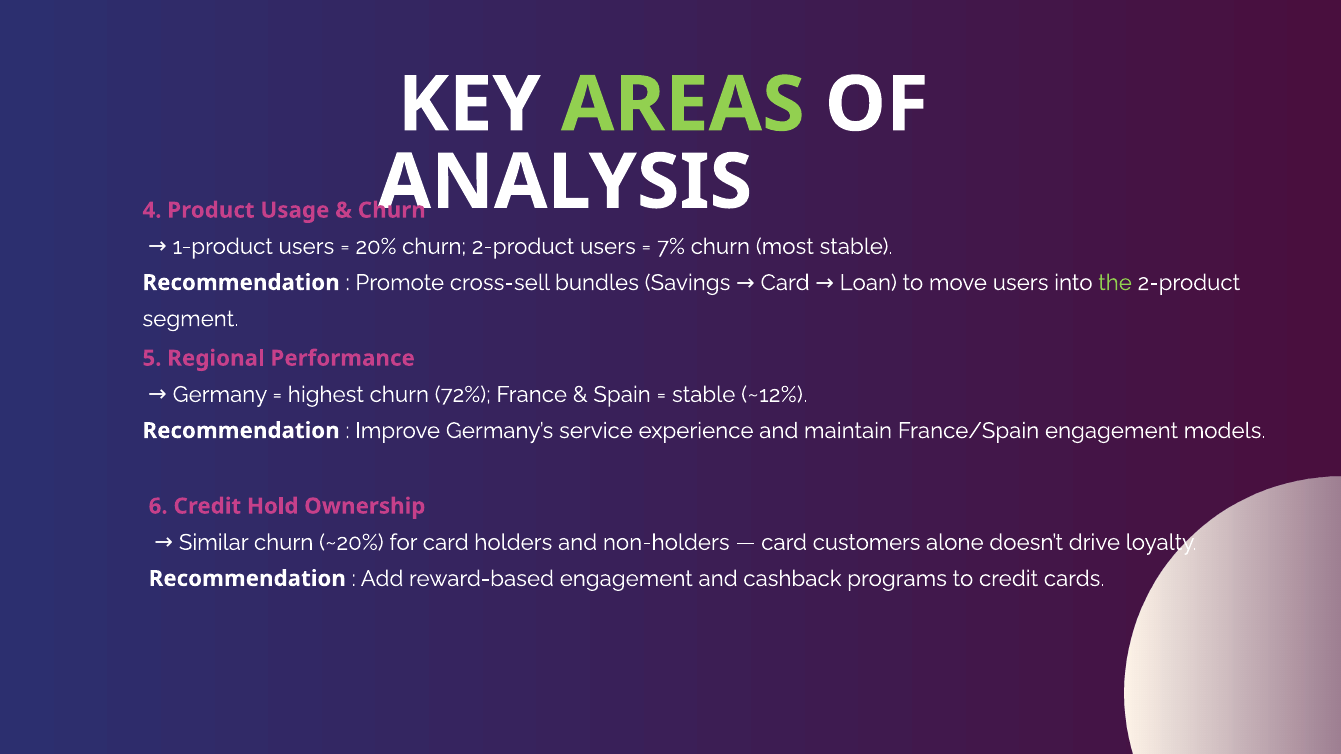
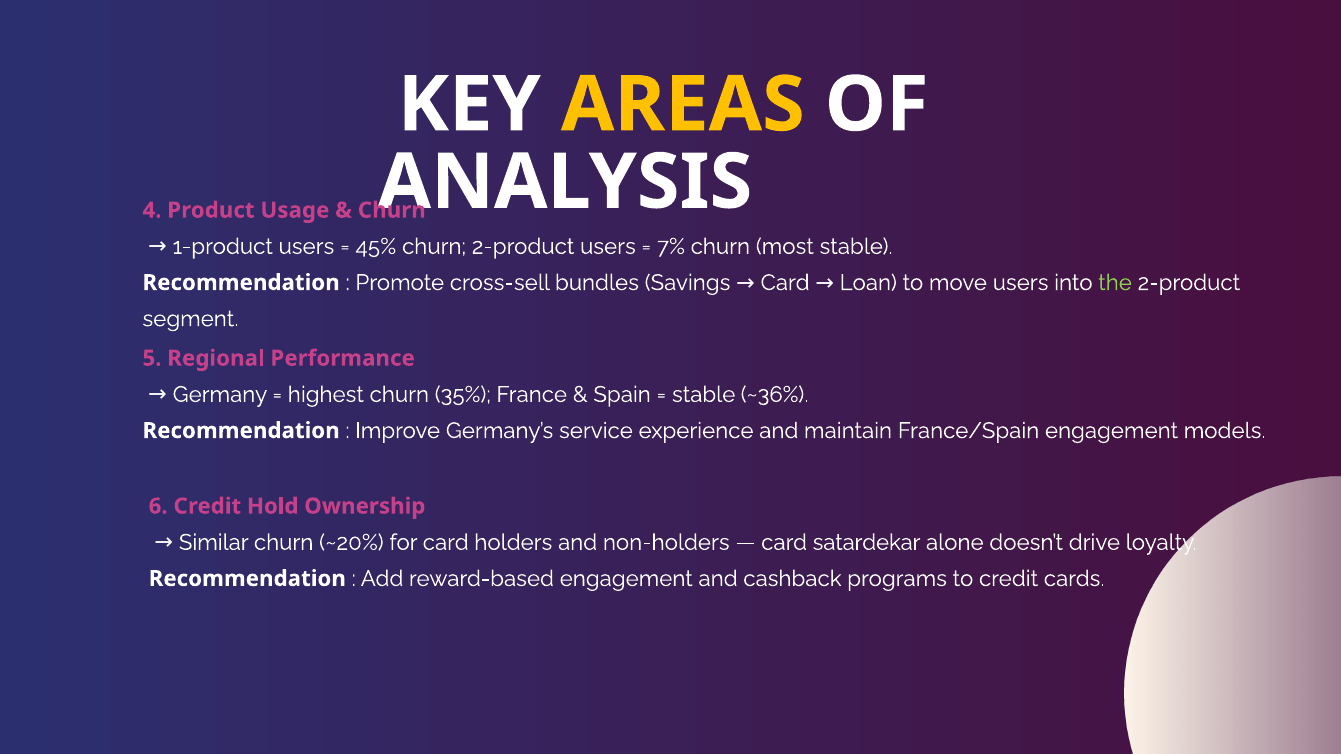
AREAS colour: light green -> yellow (683, 105)
20%: 20% -> 45% (376, 247)
72%: 72% -> 35% (463, 395)
~12%: ~12% -> ~36% (774, 395)
customers: customers -> satardekar (867, 543)
